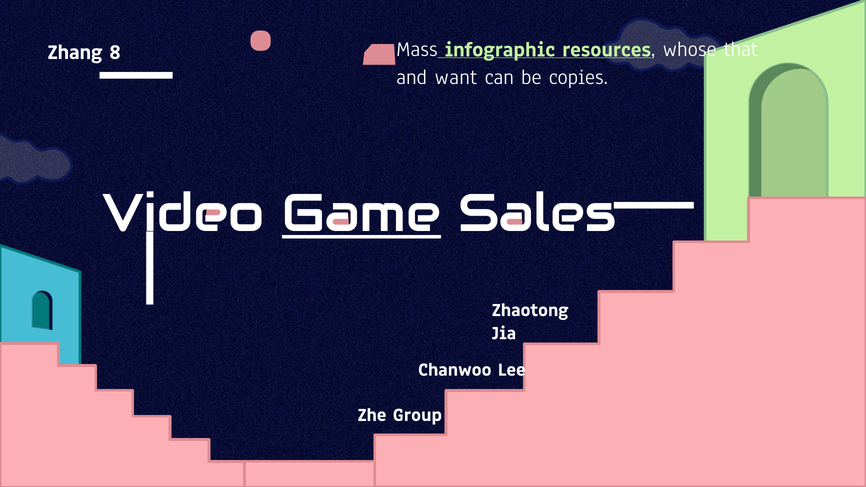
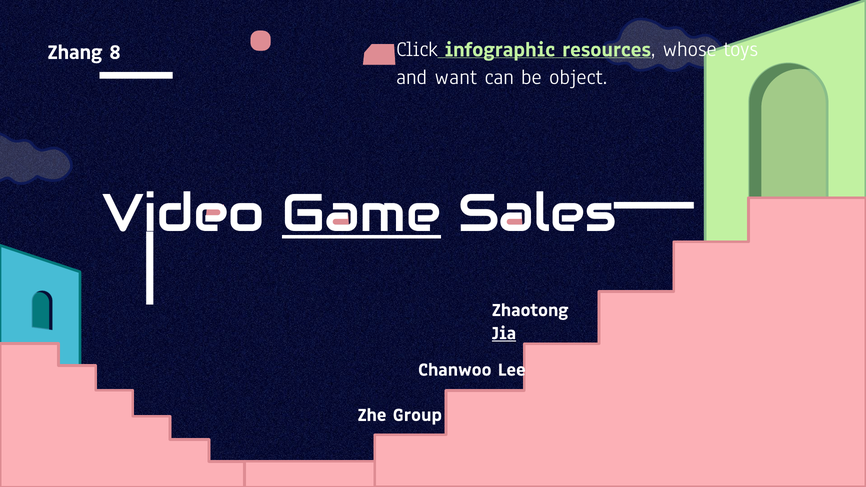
Mass: Mass -> Click (417, 49)
that: that -> toys (741, 49)
copies: copies -> object (578, 77)
Jia underline: none -> present (504, 333)
